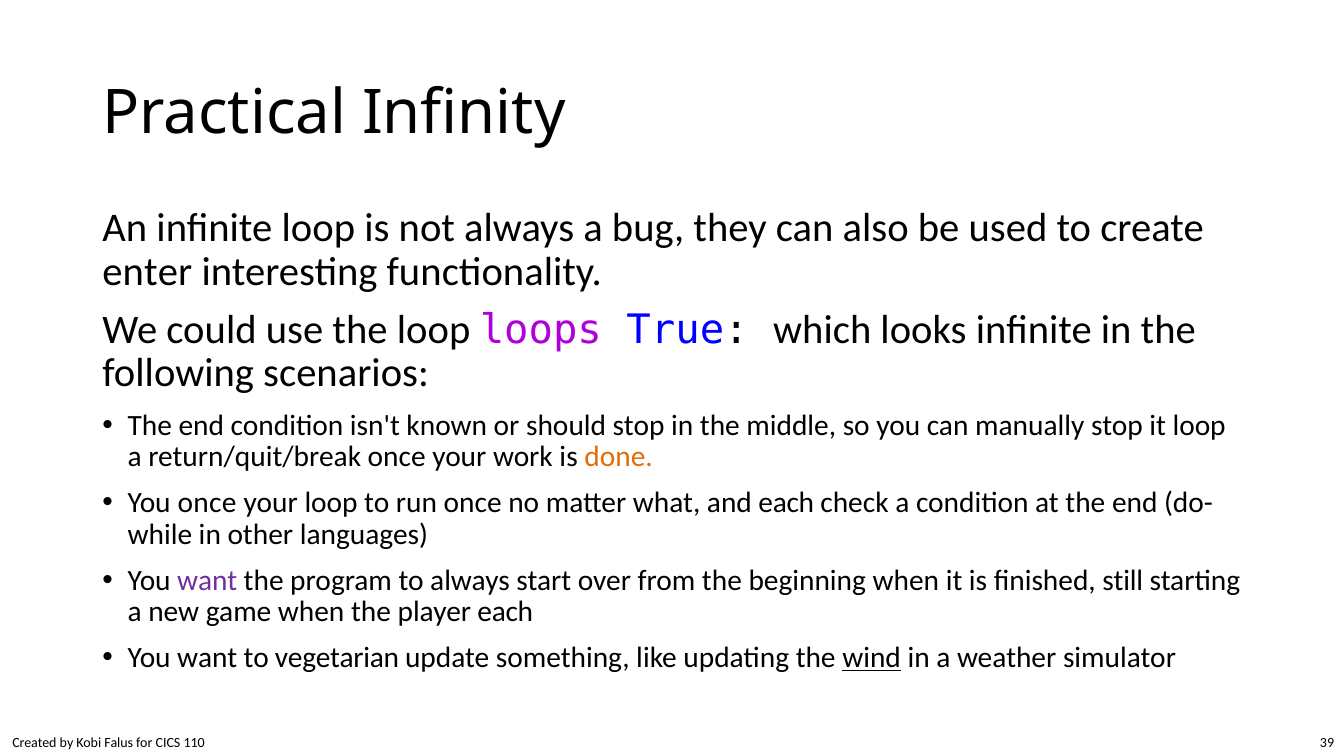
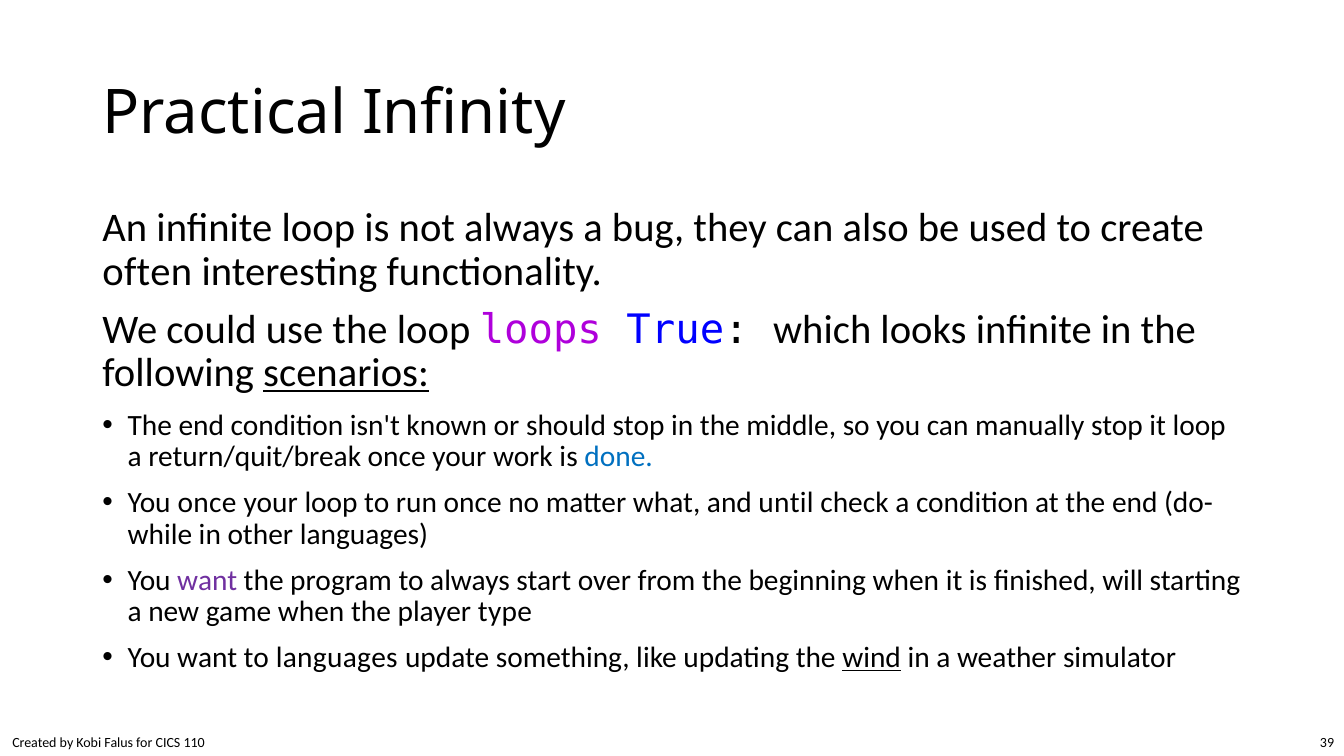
enter: enter -> often (147, 272)
scenarios underline: none -> present (346, 374)
done colour: orange -> blue (619, 457)
and each: each -> until (786, 503)
still: still -> will (1123, 580)
player each: each -> type (505, 612)
to vegetarian: vegetarian -> languages (337, 658)
